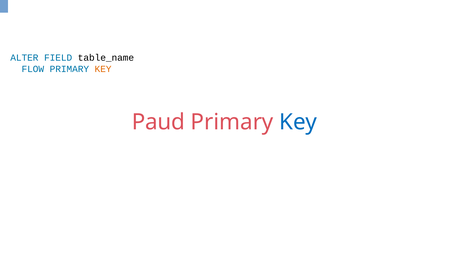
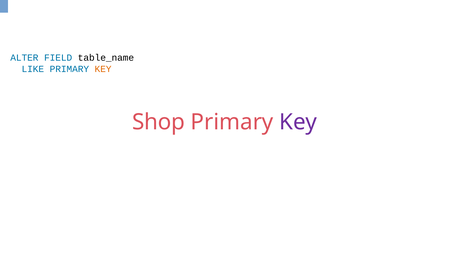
FLOW: FLOW -> LIKE (33, 69)
Paud: Paud -> Shop (158, 122)
Key colour: blue -> purple (298, 122)
